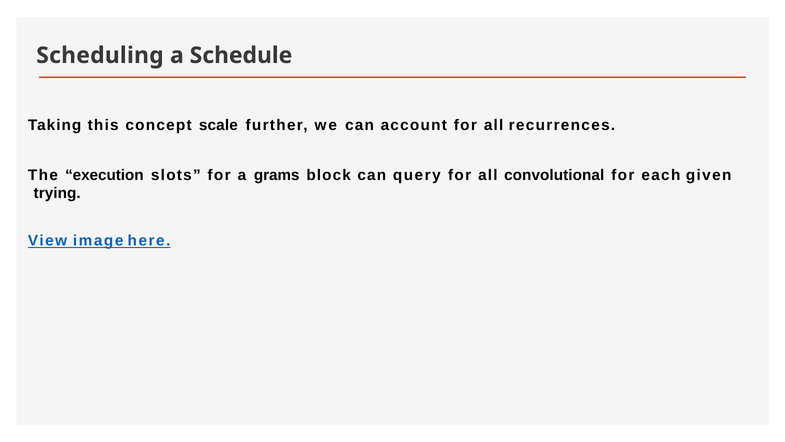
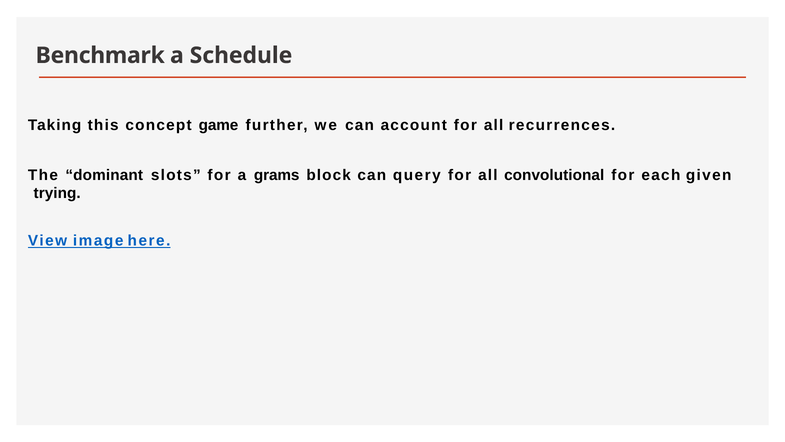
Scheduling: Scheduling -> Benchmark (100, 55)
scale: scale -> game (218, 125)
execution: execution -> dominant (104, 175)
